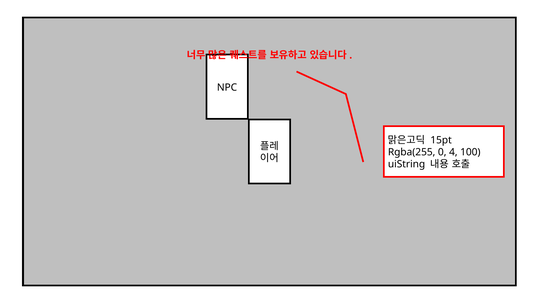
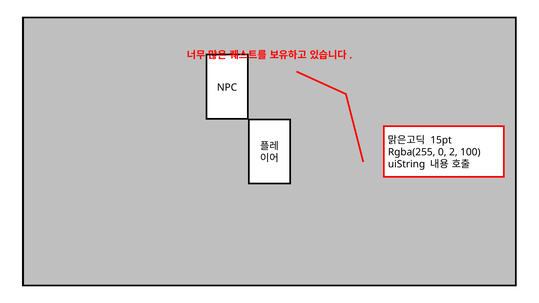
4: 4 -> 2 (453, 152)
